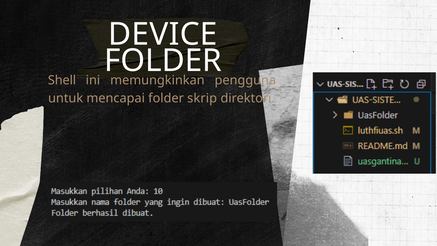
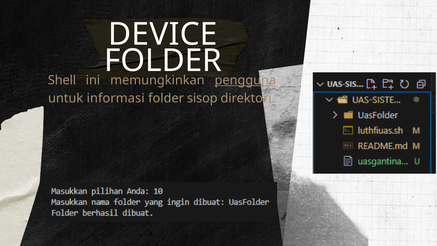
pengguna underline: none -> present (245, 80)
mencapai: mencapai -> informasi (116, 98)
skrip: skrip -> sisop (202, 98)
